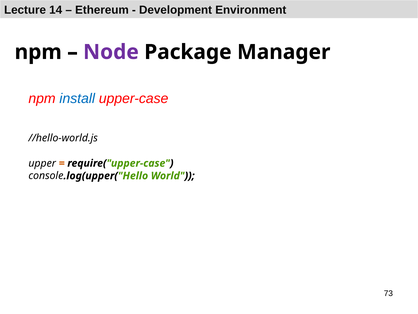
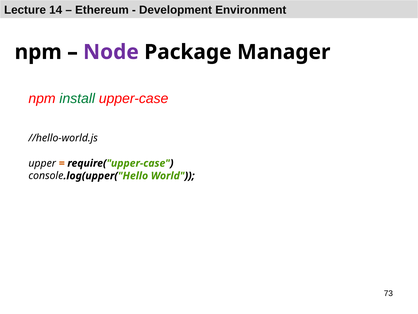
install colour: blue -> green (77, 98)
